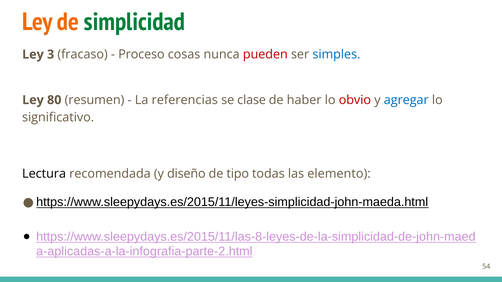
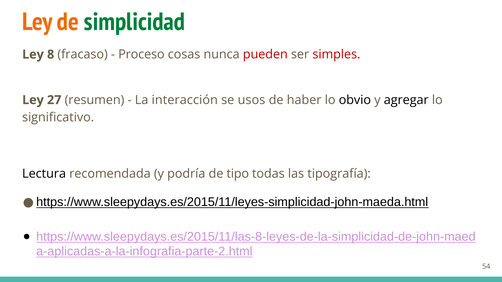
3: 3 -> 8 (51, 55)
simples colour: blue -> red (336, 55)
80: 80 -> 27 (54, 100)
referencias: referencias -> interacción (185, 100)
clase: clase -> usos (251, 100)
obvio colour: red -> black (355, 100)
agregar colour: blue -> black (406, 100)
diseño: diseño -> podría (186, 174)
elemento: elemento -> tipografía (339, 174)
